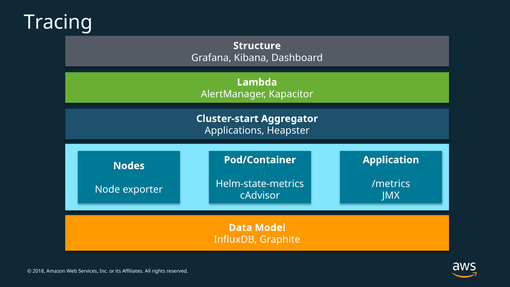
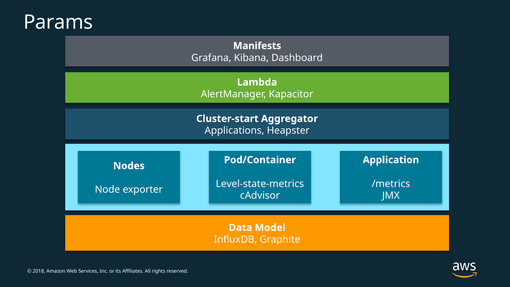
Tracing: Tracing -> Params (58, 22)
Structure: Structure -> Manifests (257, 46)
Helm-state-metrics: Helm-state-metrics -> Level-state-metrics (260, 184)
